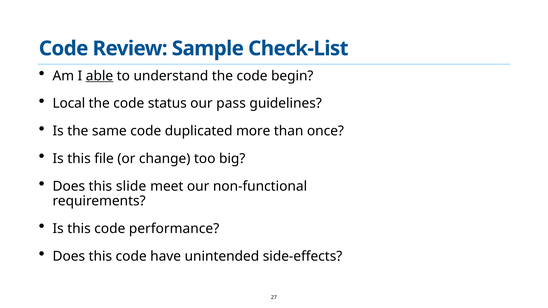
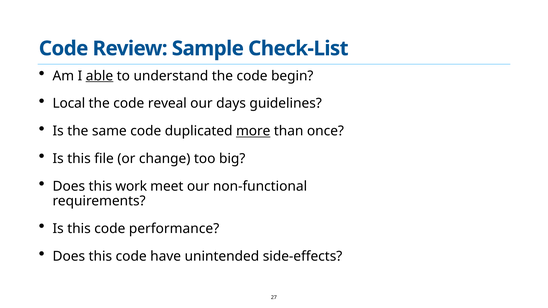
status: status -> reveal (167, 104)
pass: pass -> days (231, 104)
more underline: none -> present (253, 131)
slide: slide -> work (131, 186)
